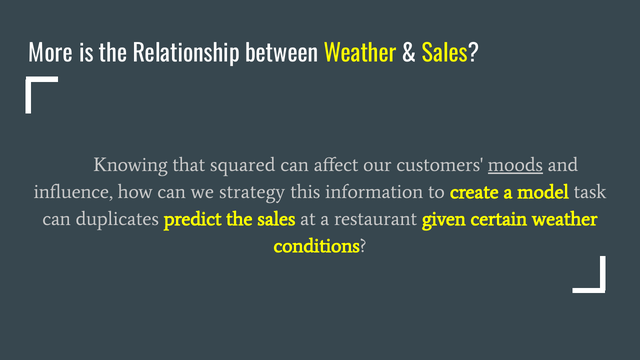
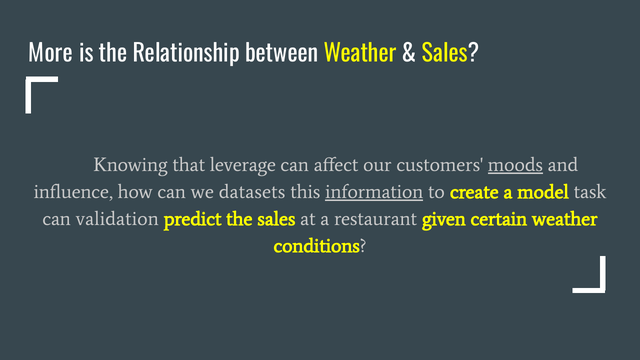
squared: squared -> leverage (243, 165)
strategy: strategy -> datasets (252, 192)
information underline: none -> present (374, 192)
duplicates: duplicates -> validation (117, 219)
